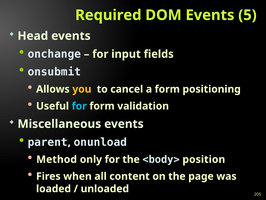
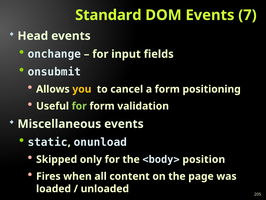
Required: Required -> Standard (108, 15)
5: 5 -> 7 (247, 15)
for colour: light blue -> light green (79, 106)
parent: parent -> static (48, 142)
Method: Method -> Skipped (57, 159)
